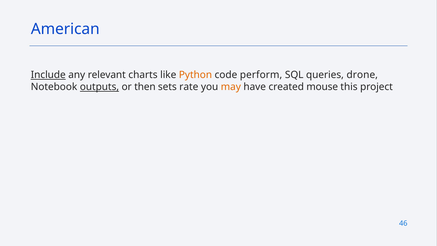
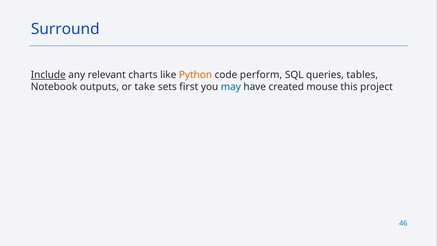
American: American -> Surround (65, 29)
drone: drone -> tables (362, 75)
outputs underline: present -> none (99, 87)
then: then -> take (145, 87)
rate: rate -> first (189, 87)
may colour: orange -> blue (231, 87)
